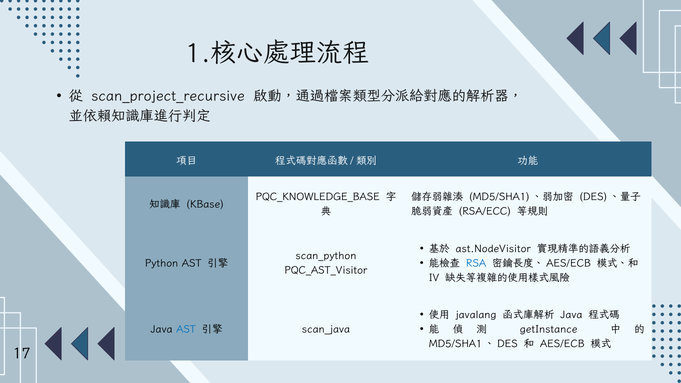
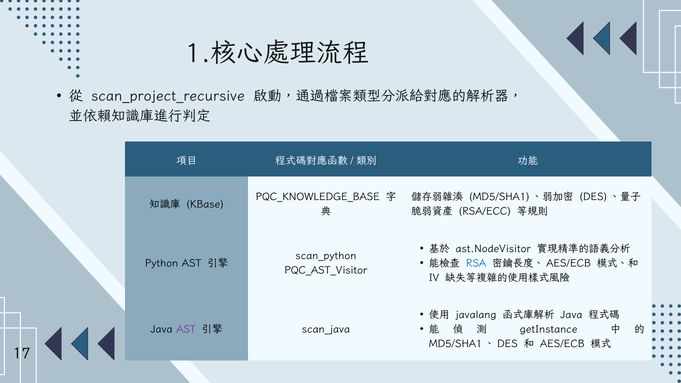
AST colour: blue -> purple (186, 329)
